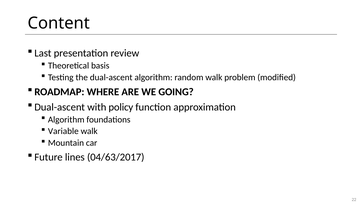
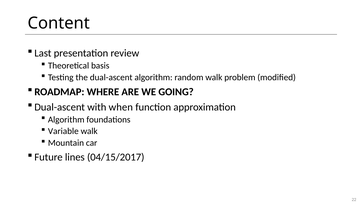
policy: policy -> when (121, 107)
04/63/2017: 04/63/2017 -> 04/15/2017 (116, 157)
